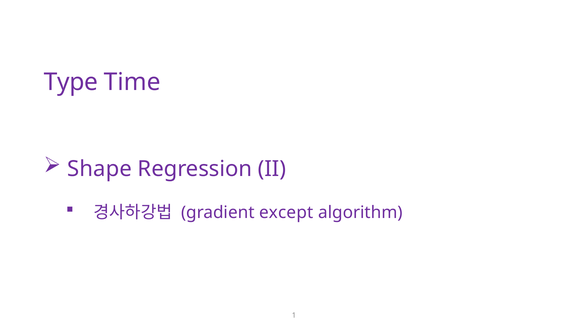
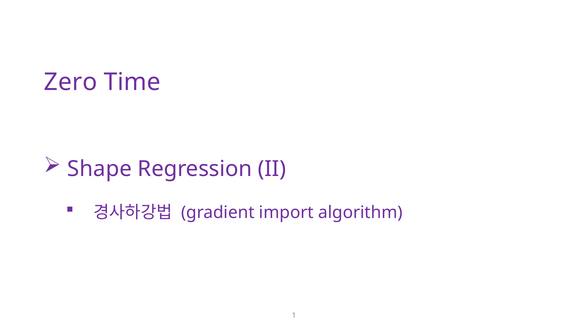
Type: Type -> Zero (71, 82)
except: except -> import (286, 212)
